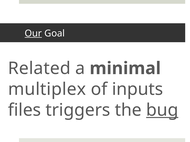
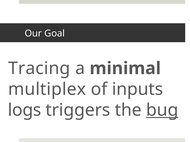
Our underline: present -> none (33, 34)
Related: Related -> Tracing (39, 69)
files: files -> logs (25, 110)
